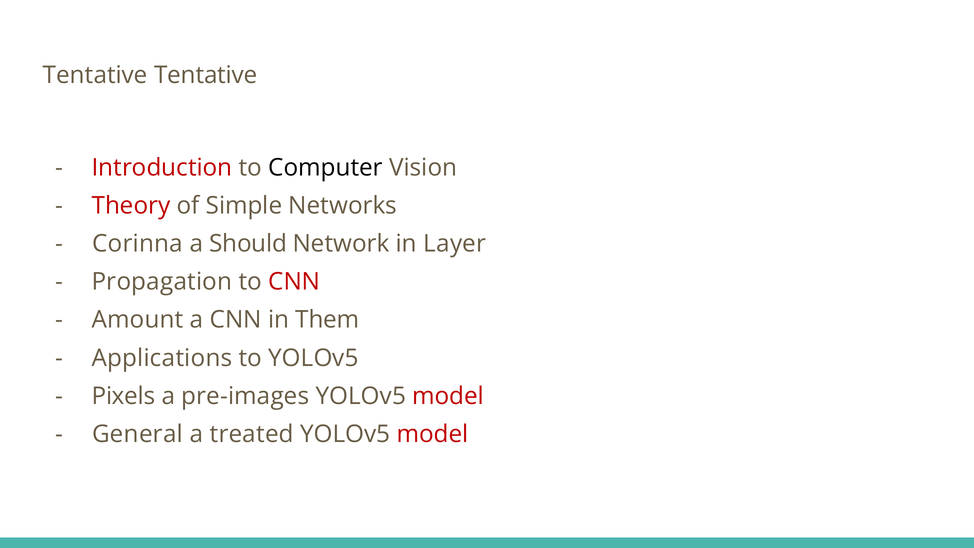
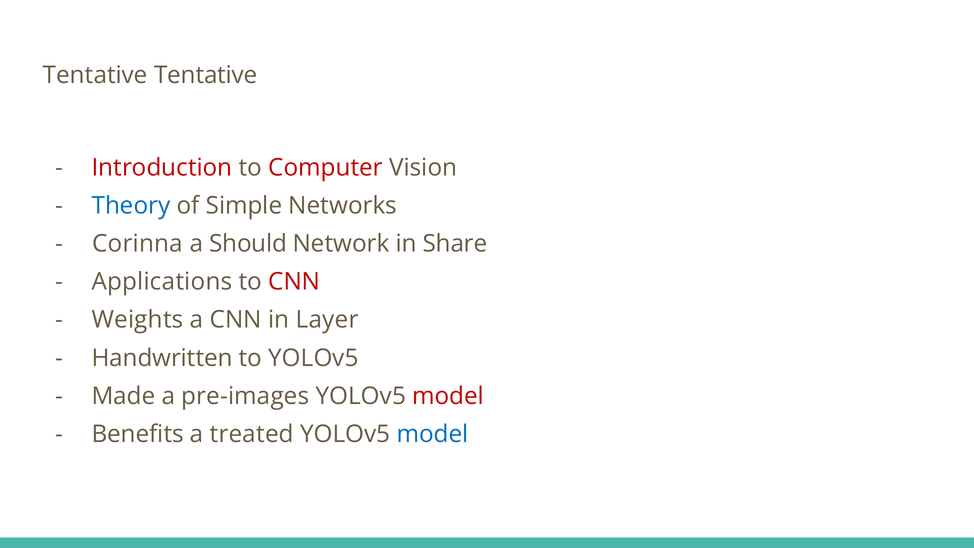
Computer colour: black -> red (326, 168)
Theory colour: red -> blue (131, 206)
Layer: Layer -> Share (455, 244)
Propagation: Propagation -> Applications (162, 282)
Amount: Amount -> Weights (138, 320)
Them: Them -> Layer (327, 320)
Applications: Applications -> Handwritten (162, 358)
Pixels: Pixels -> Made (123, 396)
General: General -> Benefits (138, 434)
model colour: red -> blue (433, 434)
